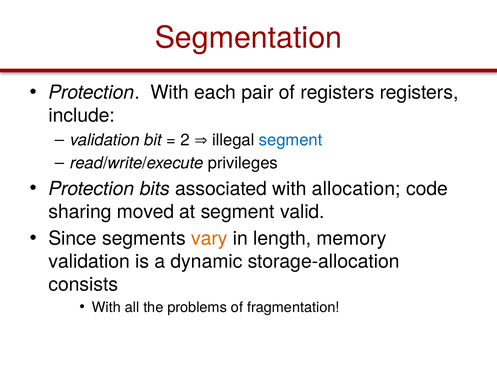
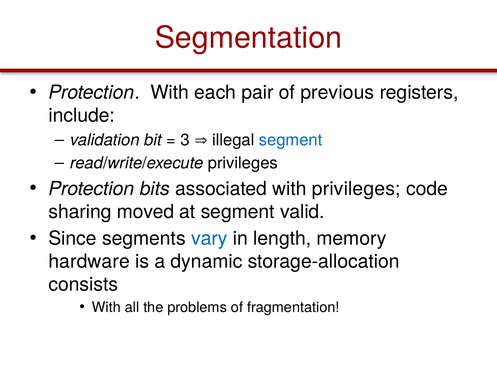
of registers: registers -> previous (337, 92)
2: 2 -> 3 (185, 140)
with allocation: allocation -> privileges (356, 189)
vary colour: orange -> blue (209, 238)
validation: validation -> hardware (89, 261)
